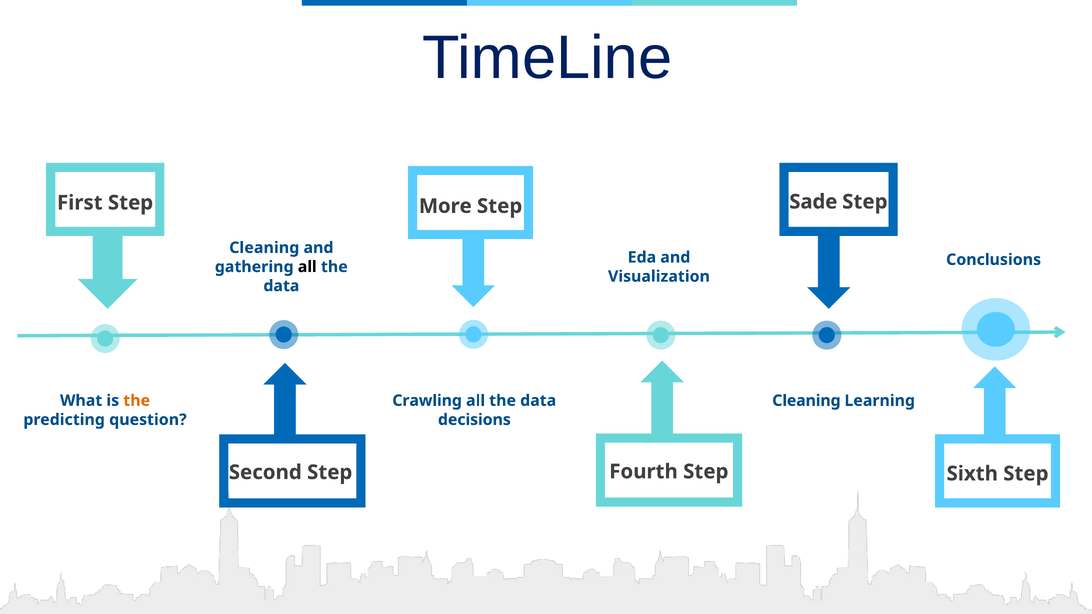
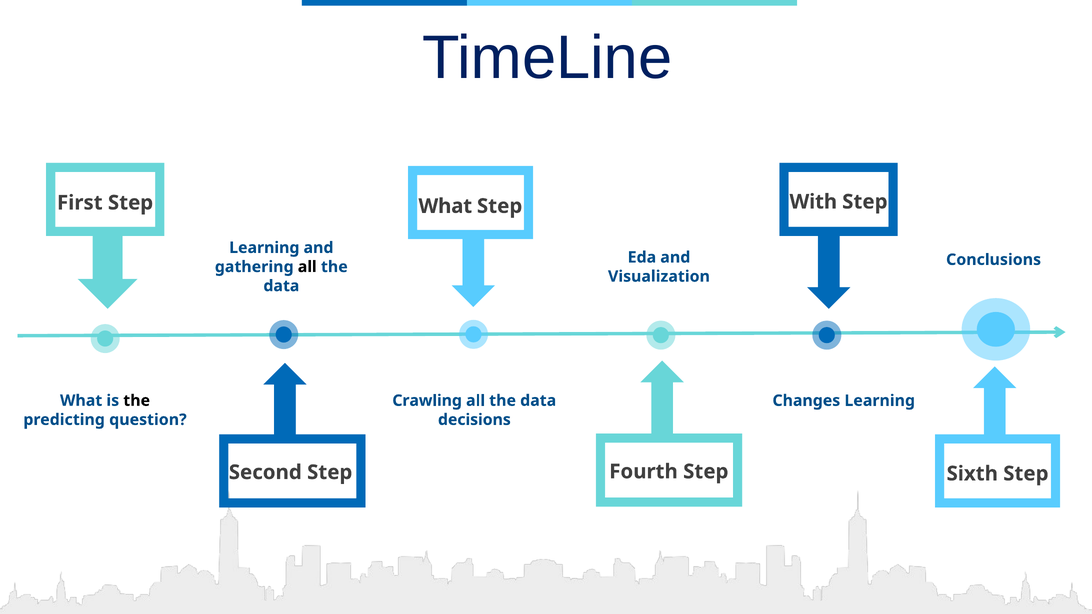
First Step More: More -> What (445, 206)
Sade: Sade -> With (813, 202)
Cleaning: Cleaning -> Learning (264, 248)
the colour: orange -> black (137, 401)
Cleaning: Cleaning -> Changes (806, 401)
